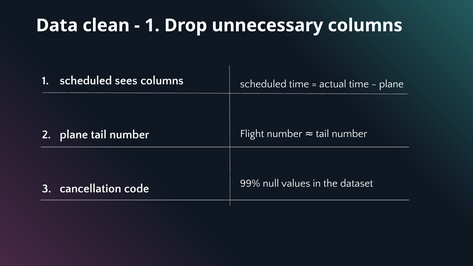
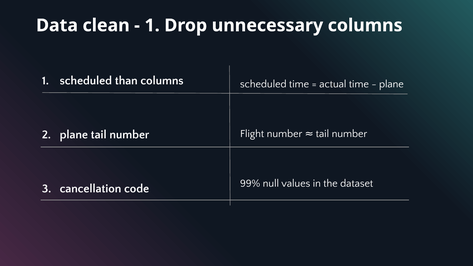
sees: sees -> than (126, 81)
